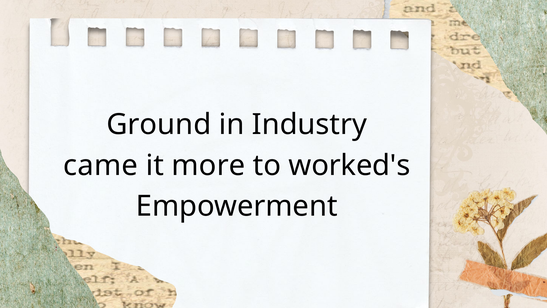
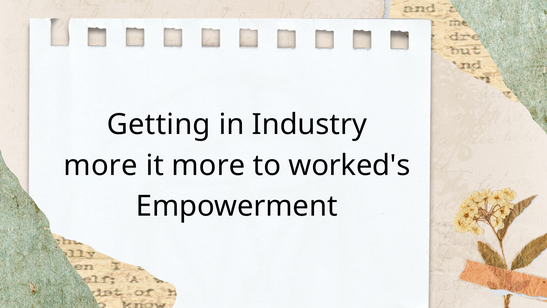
Ground: Ground -> Getting (159, 125)
came: came -> more (101, 165)
